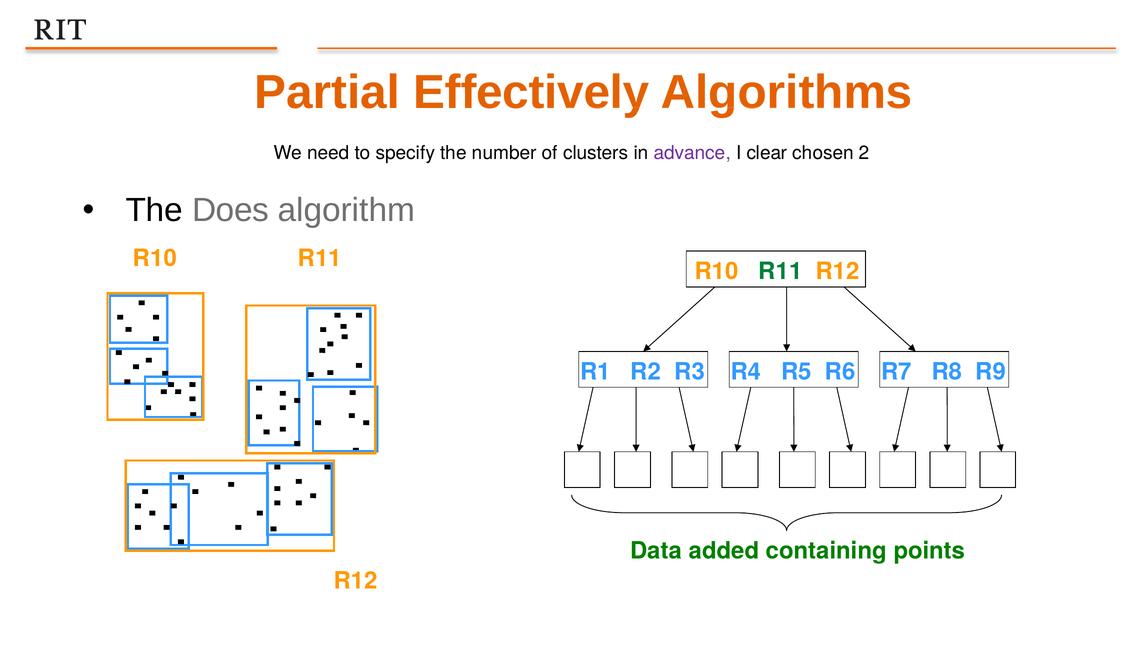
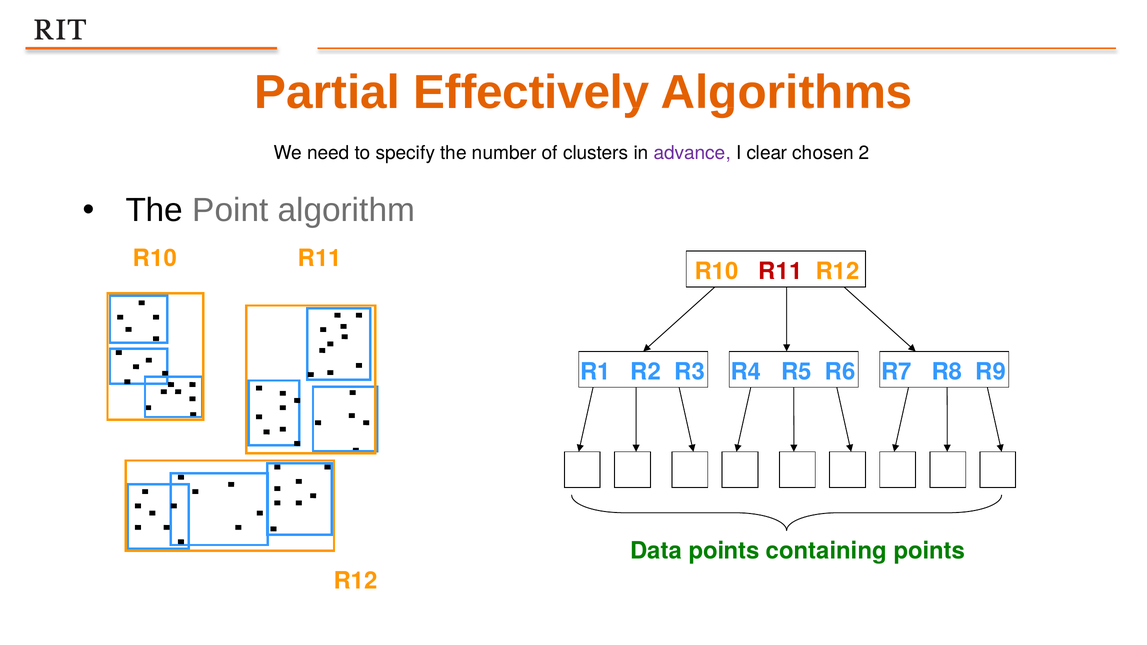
Does: Does -> Point (231, 210)
R11 colour: green -> red (780, 271)
Data added: added -> points (724, 551)
